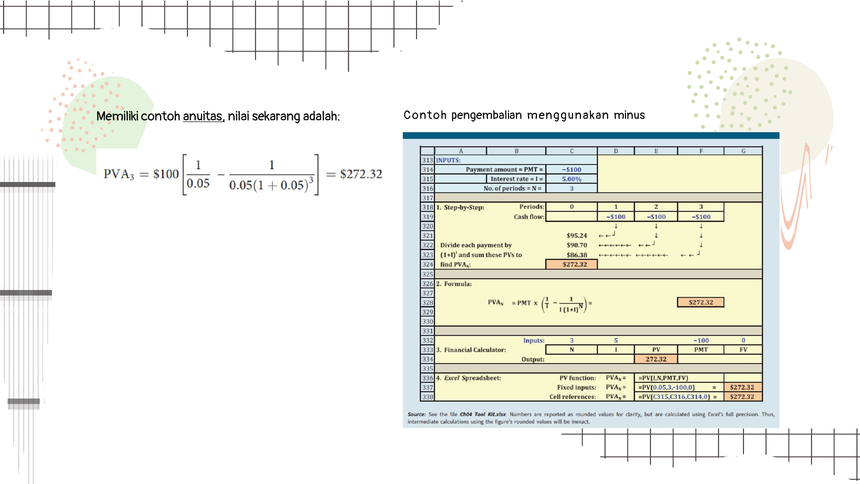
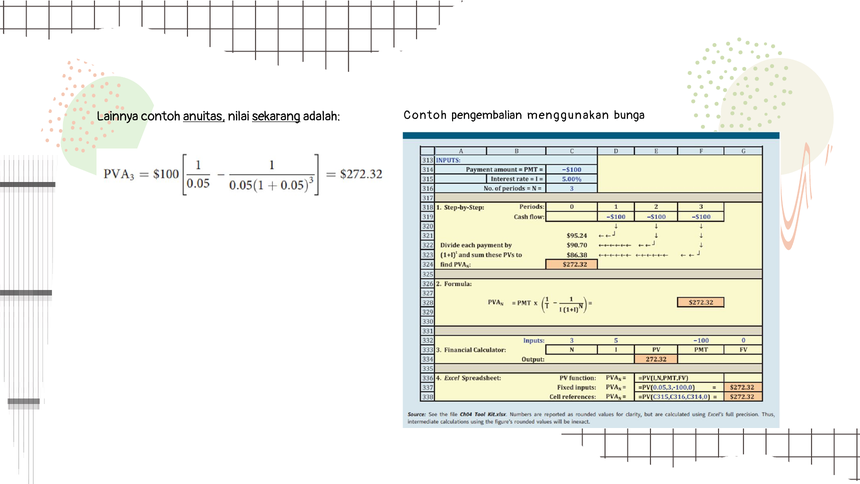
Memiliki: Memiliki -> Lainnya (117, 116)
sekarang underline: none -> present (276, 116)
minus: minus -> bunga (629, 115)
